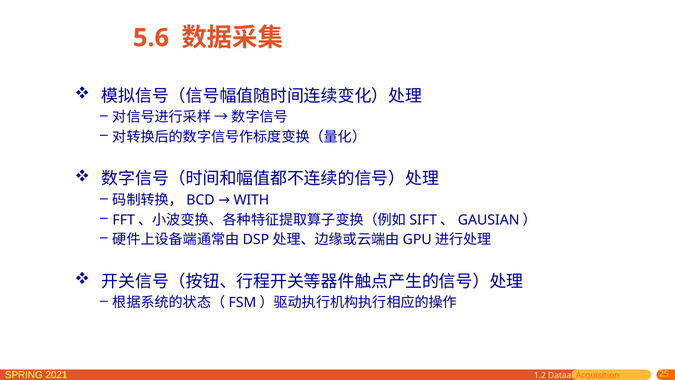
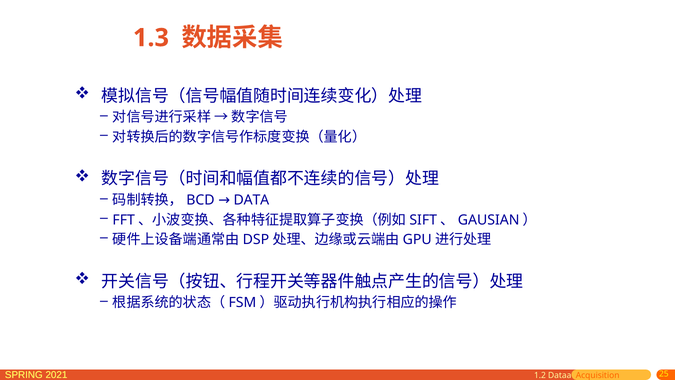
5.6: 5.6 -> 1.3 (151, 38)
WITH: WITH -> DATA (251, 200)
